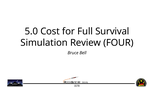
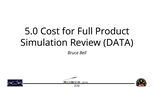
Survival: Survival -> Product (112, 31)
FOUR: FOUR -> DATA (118, 42)
